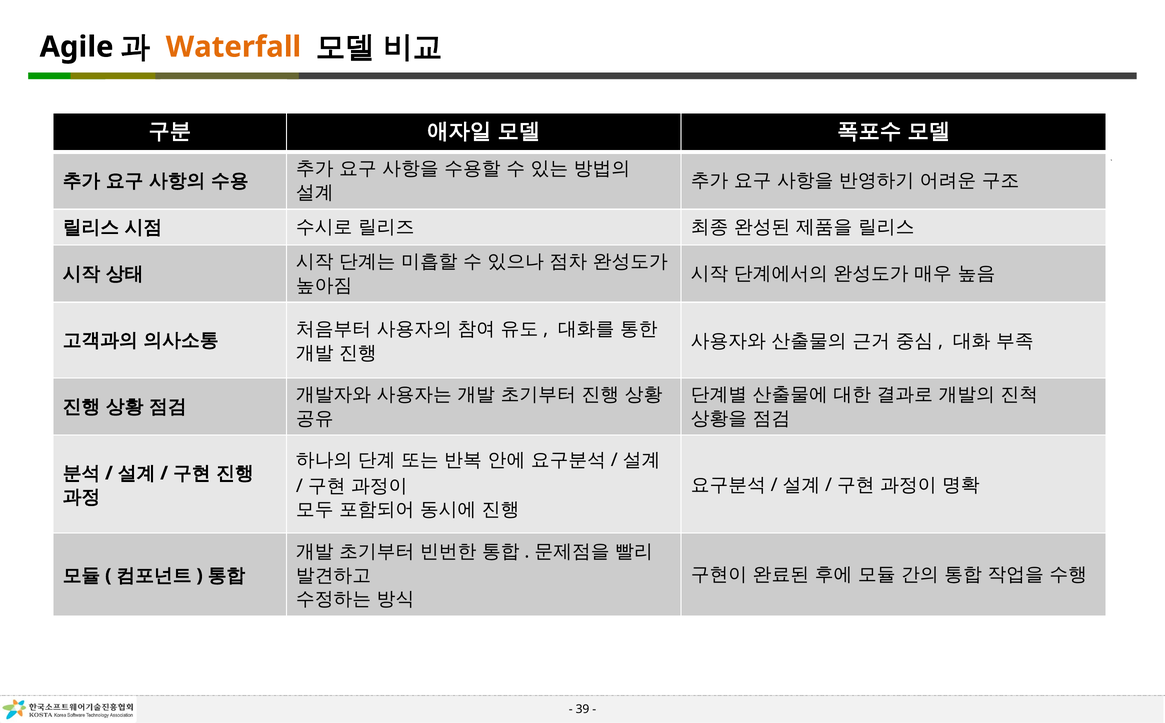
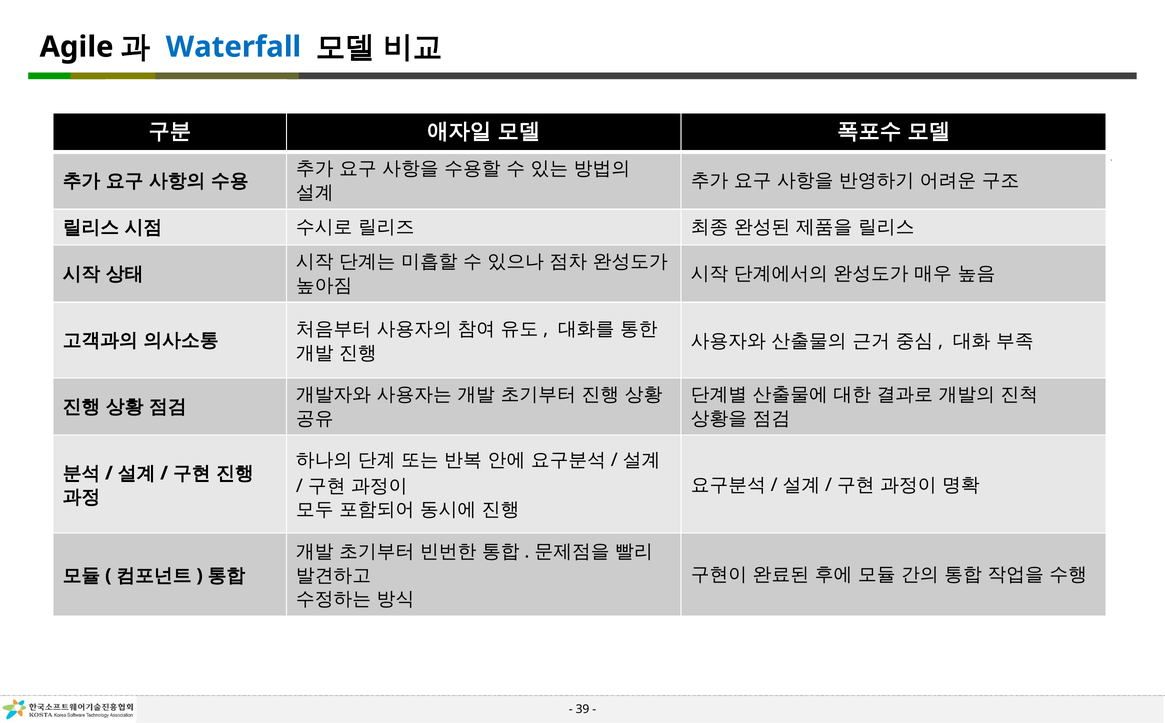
Waterfall colour: orange -> blue (233, 47)
